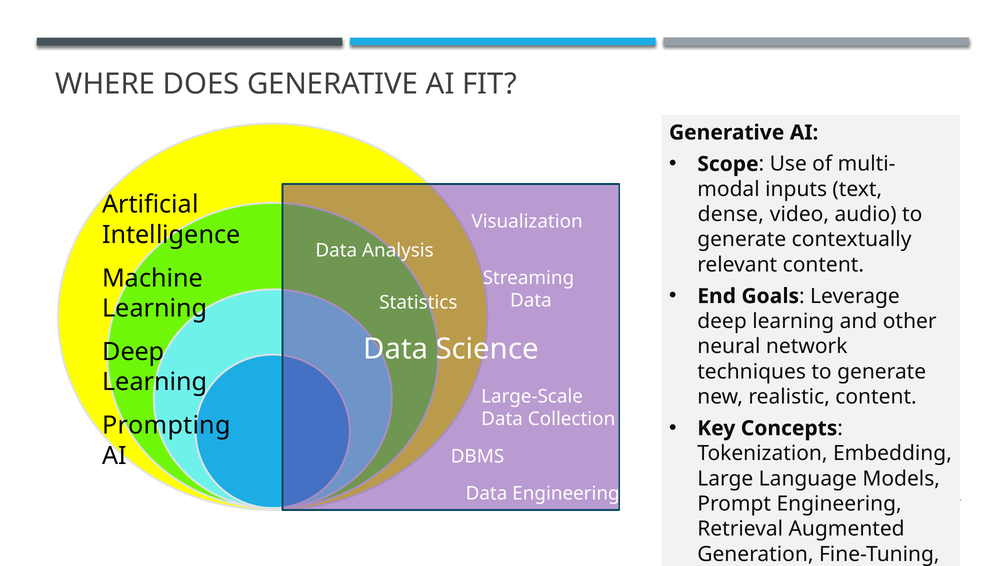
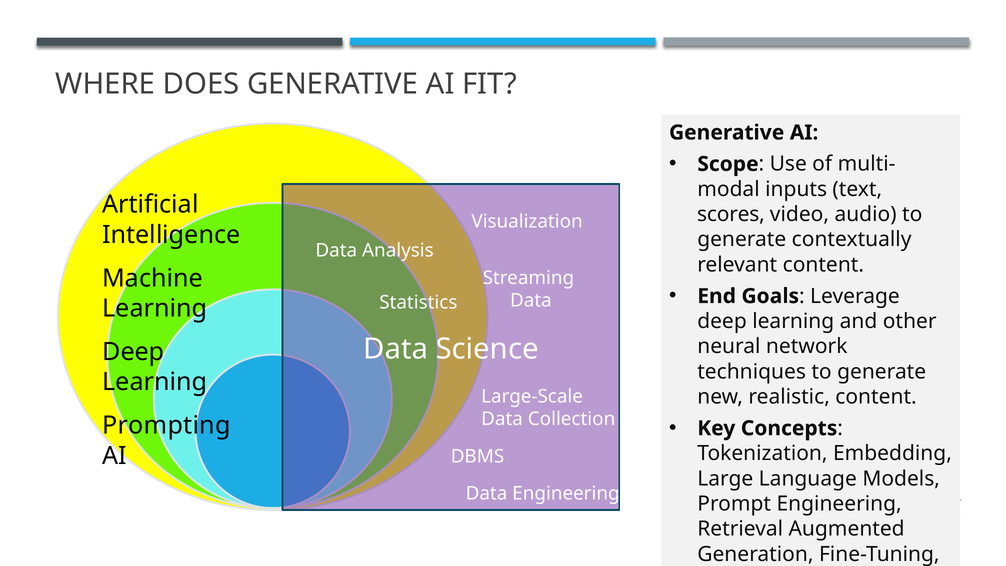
dense: dense -> scores (731, 214)
